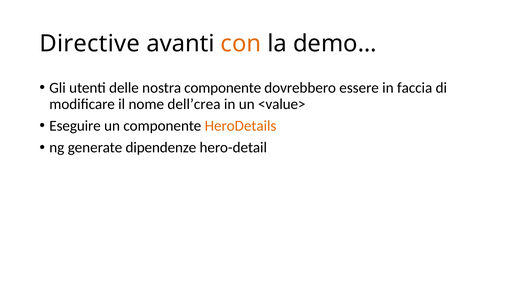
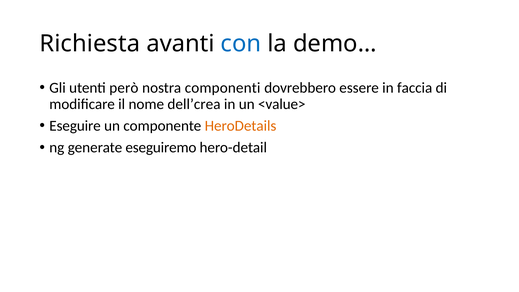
Directive: Directive -> Richiesta (90, 44)
con colour: orange -> blue (241, 44)
delle: delle -> però (124, 88)
nostra componente: componente -> componenti (223, 88)
dipendenze: dipendenze -> eseguiremo (161, 148)
